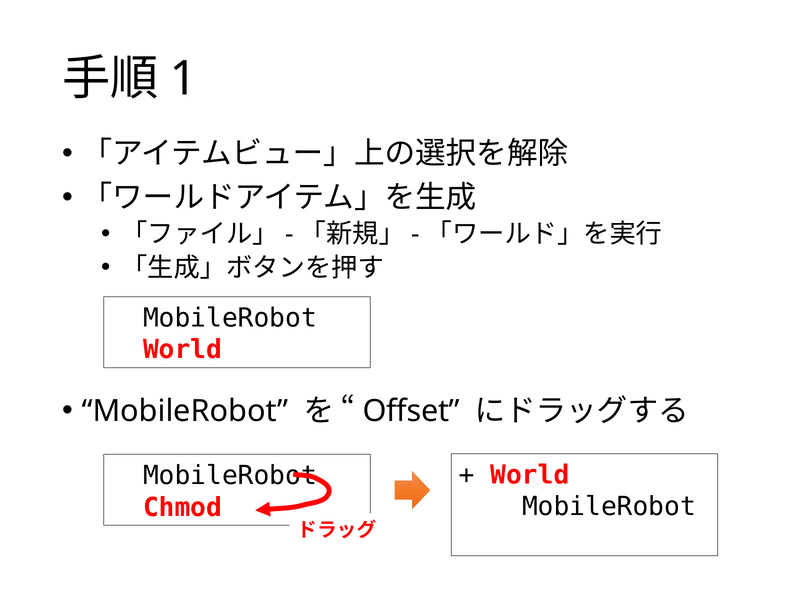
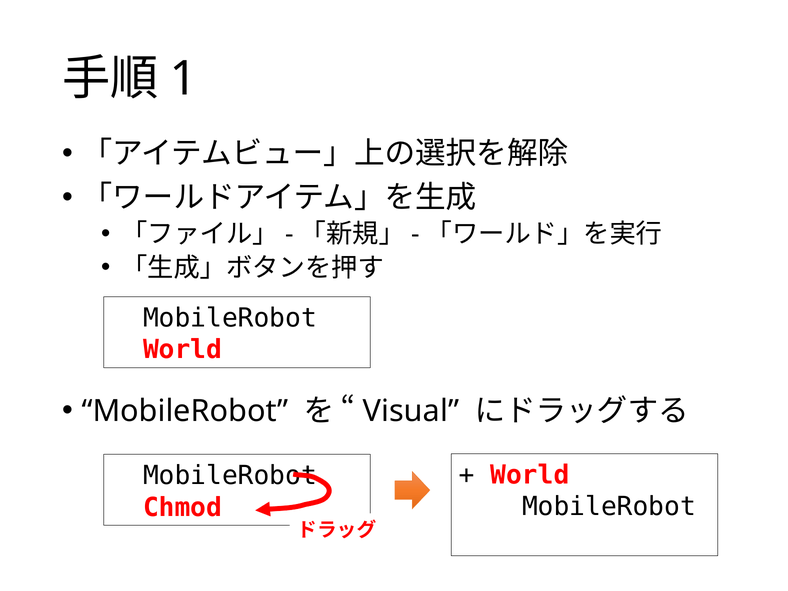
Offset: Offset -> Visual (411, 411)
